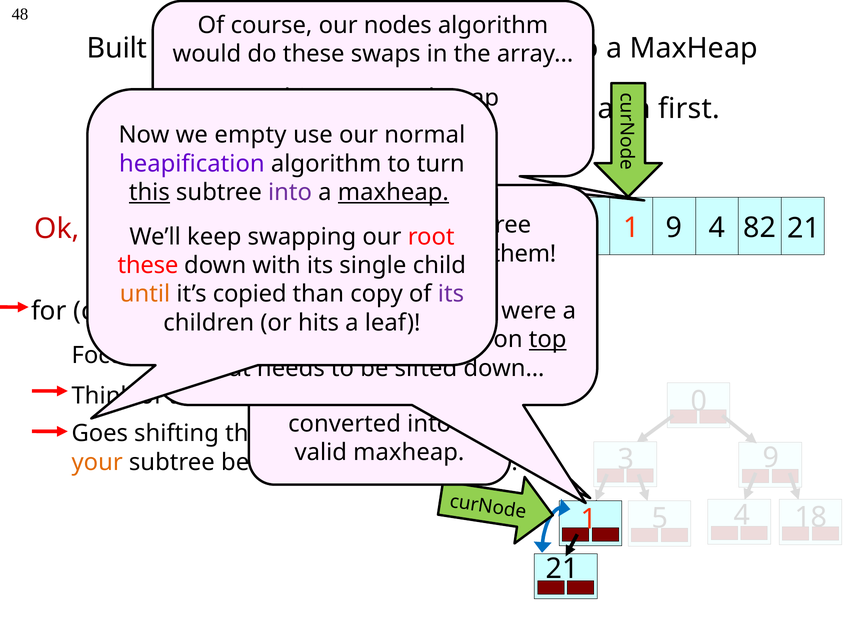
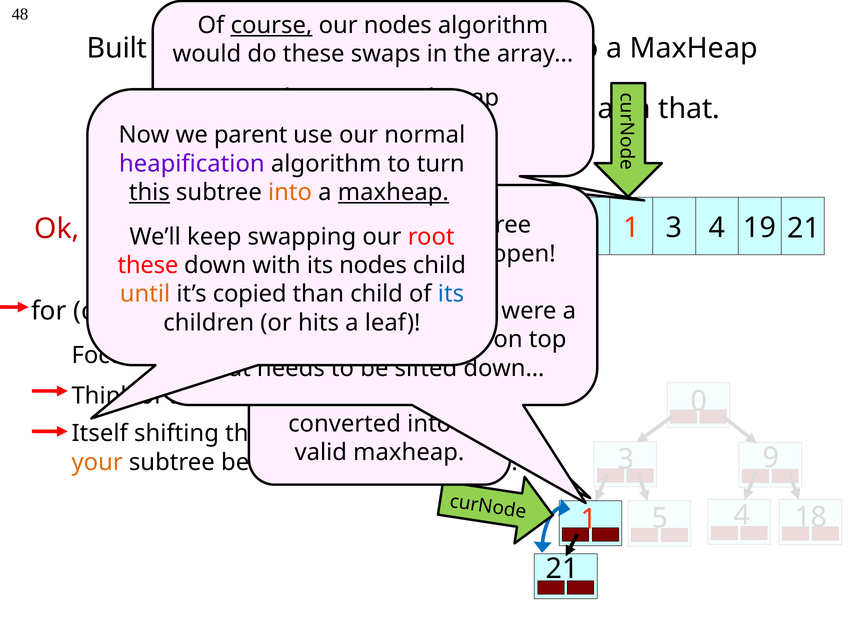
course underline: none -> present (271, 25)
first: first -> that (689, 109)
empty: empty -> parent (251, 135)
into colour: purple -> orange (290, 192)
9: 9 -> 3 (674, 228)
82: 82 -> 19 (760, 228)
them: them -> open (524, 254)
its single: single -> nodes (373, 265)
than copy: copy -> child (377, 294)
its colour: purple -> blue (451, 294)
top underline: present -> none (548, 339)
Goes: Goes -> Itself (100, 433)
